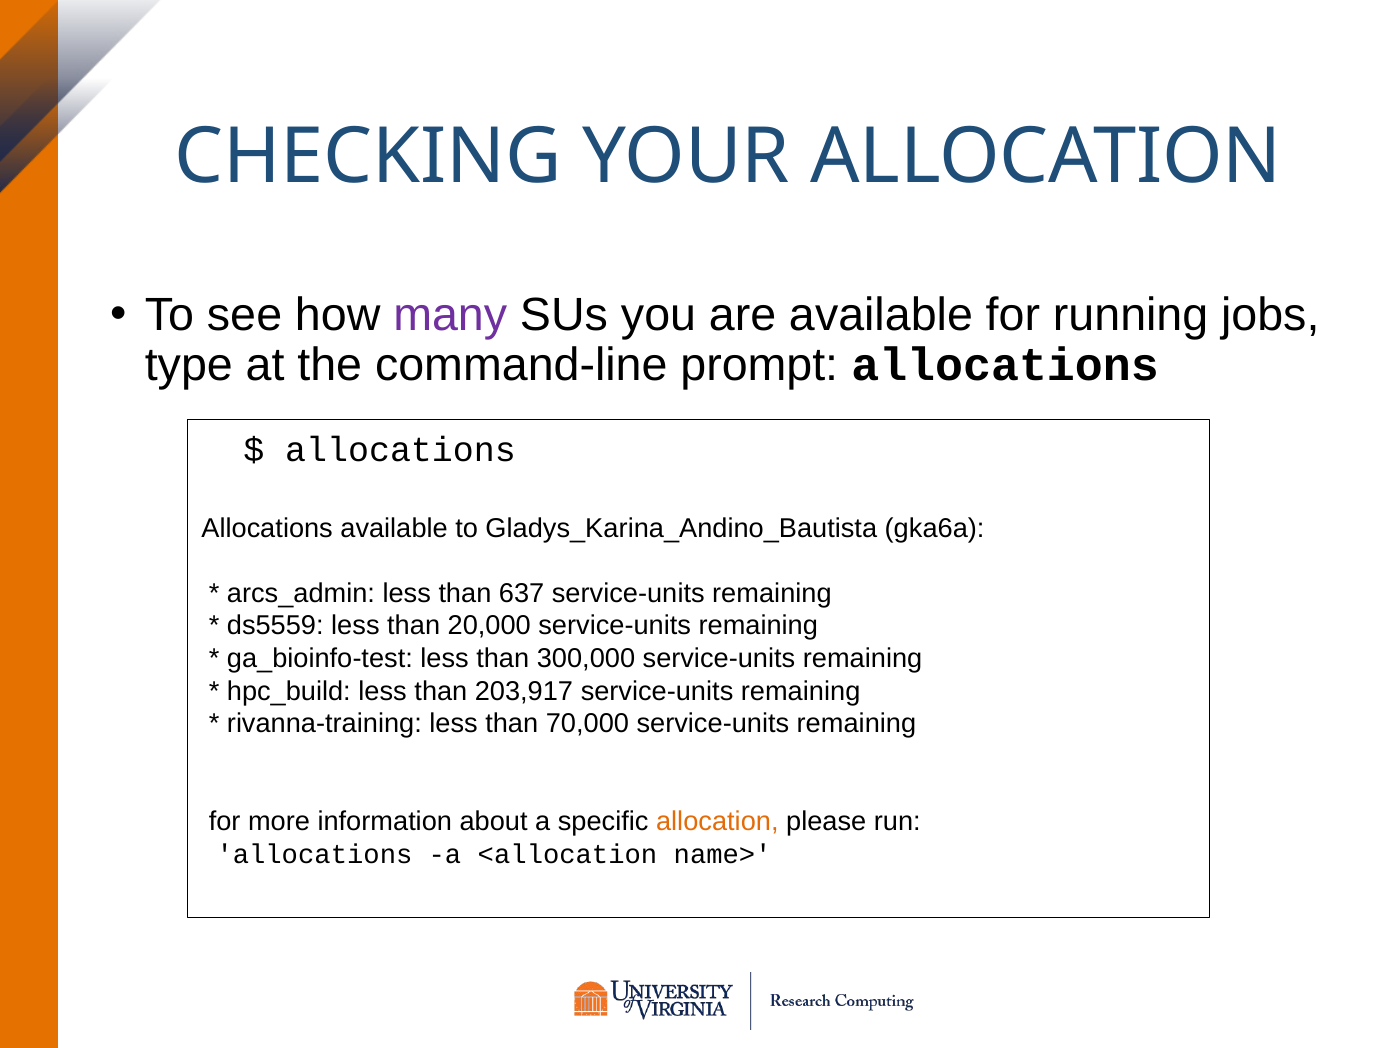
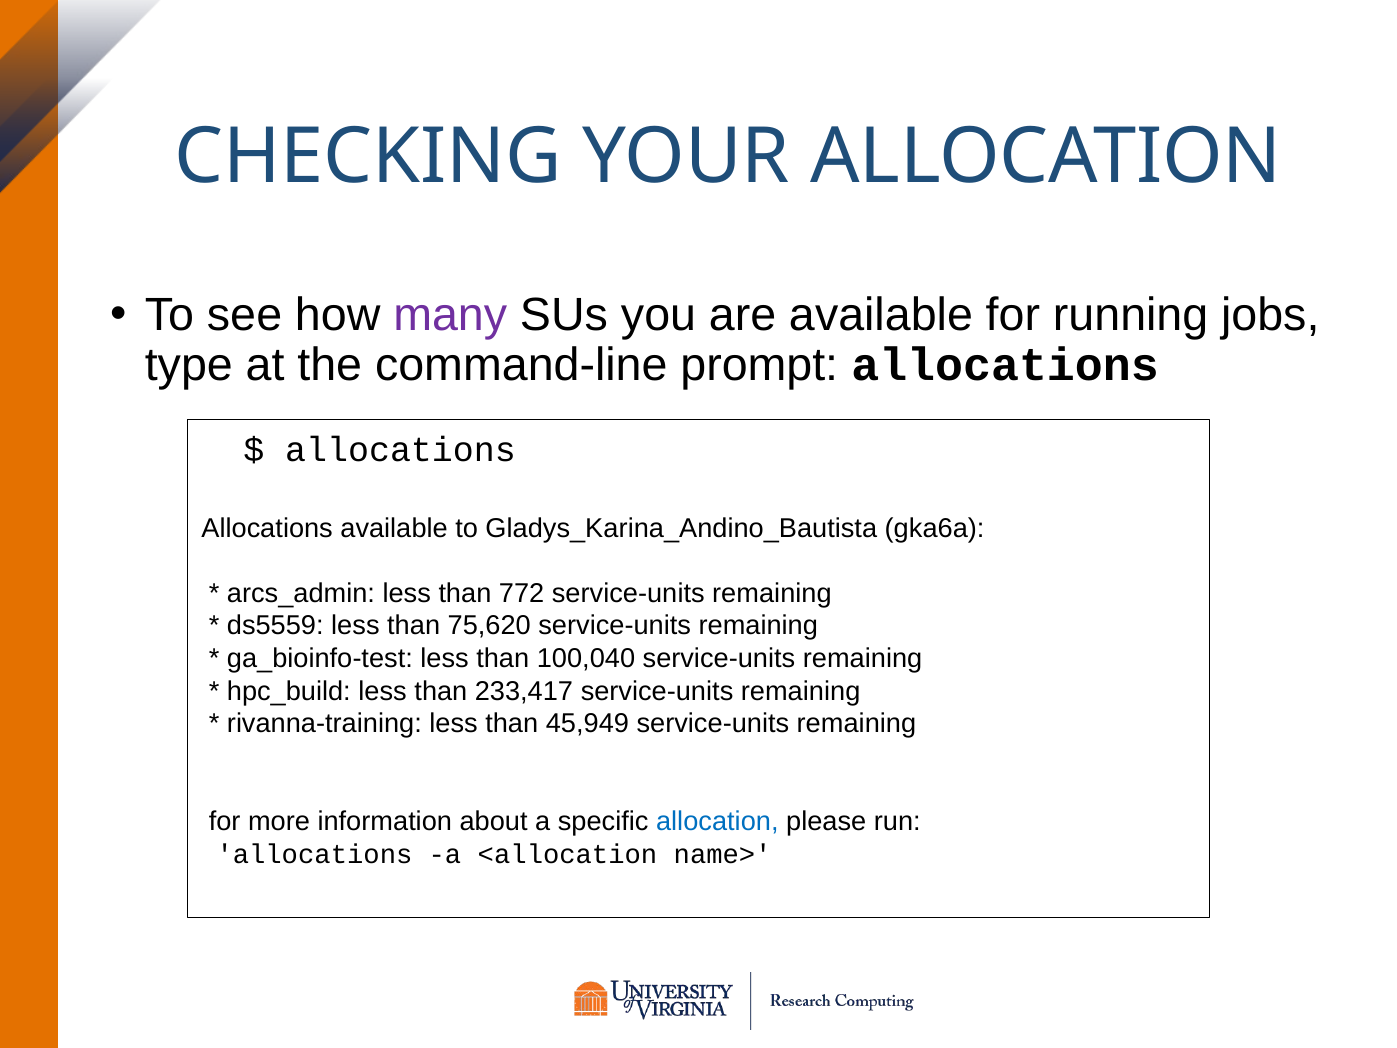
637: 637 -> 772 (522, 593)
20,000: 20,000 -> 75,620 (489, 626)
300,000: 300,000 -> 100,040 (586, 658)
203,917: 203,917 -> 233,417 (524, 691)
70,000: 70,000 -> 45,949 (587, 724)
allocation colour: orange -> blue (717, 822)
